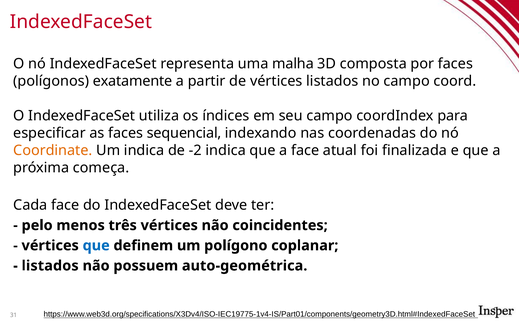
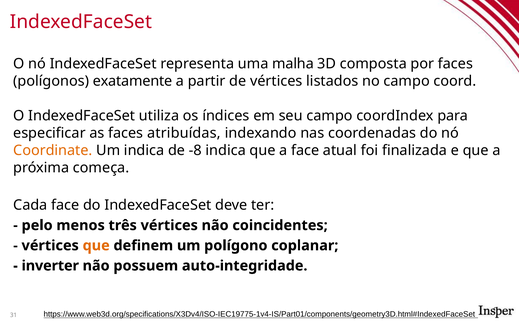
sequencial: sequencial -> atribuídas (184, 133)
-2: -2 -> -8 (195, 151)
que colour: blue -> orange (96, 246)
listados: listados -> inverter (50, 266)
auto-geométrica: auto-geométrica -> auto-integridade (245, 266)
